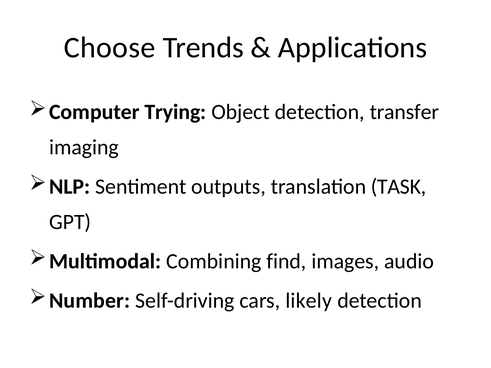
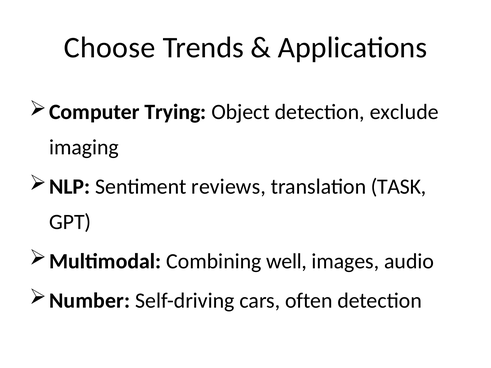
transfer: transfer -> exclude (404, 112)
outputs: outputs -> reviews (229, 187)
find: find -> well (287, 261)
likely: likely -> often (309, 301)
